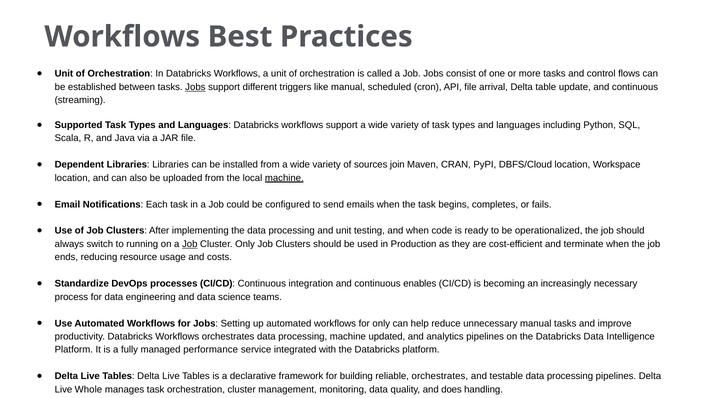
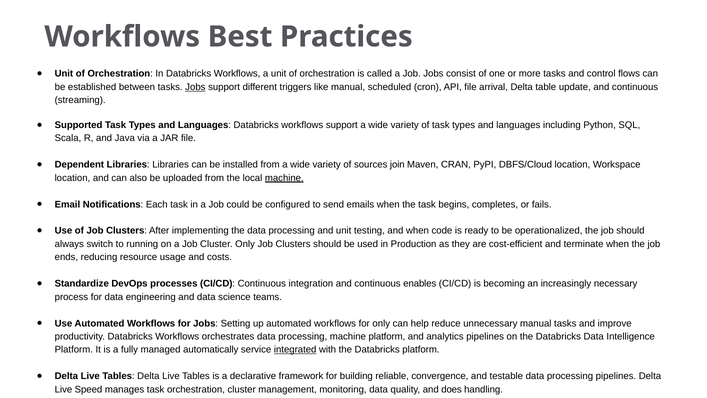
Job underline: present -> none (190, 244)
machine updated: updated -> platform (387, 336)
performance: performance -> automatically (211, 350)
integrated underline: none -> present (295, 350)
reliable orchestrates: orchestrates -> convergence (440, 376)
Whole: Whole -> Speed (88, 389)
